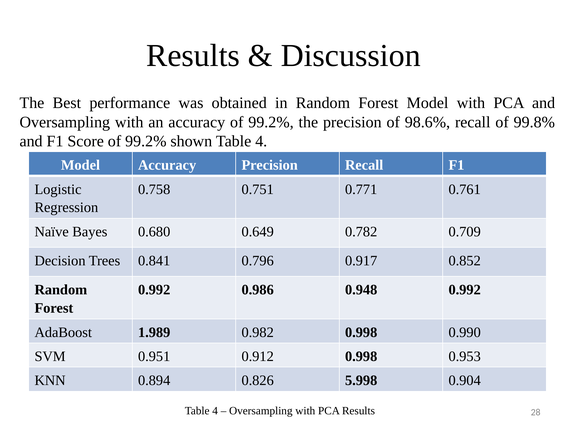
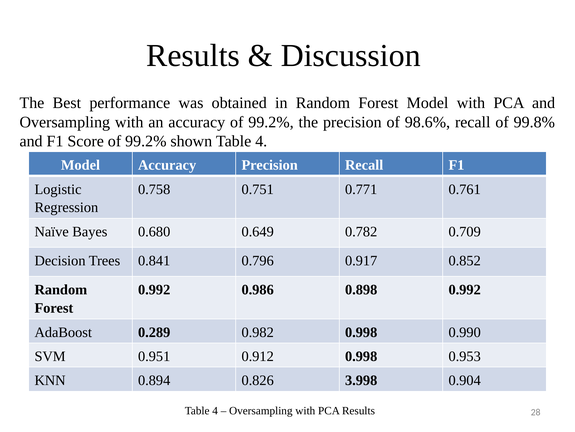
0.948: 0.948 -> 0.898 (361, 289)
1.989: 1.989 -> 0.289 (154, 332)
5.998: 5.998 -> 3.998 (361, 380)
